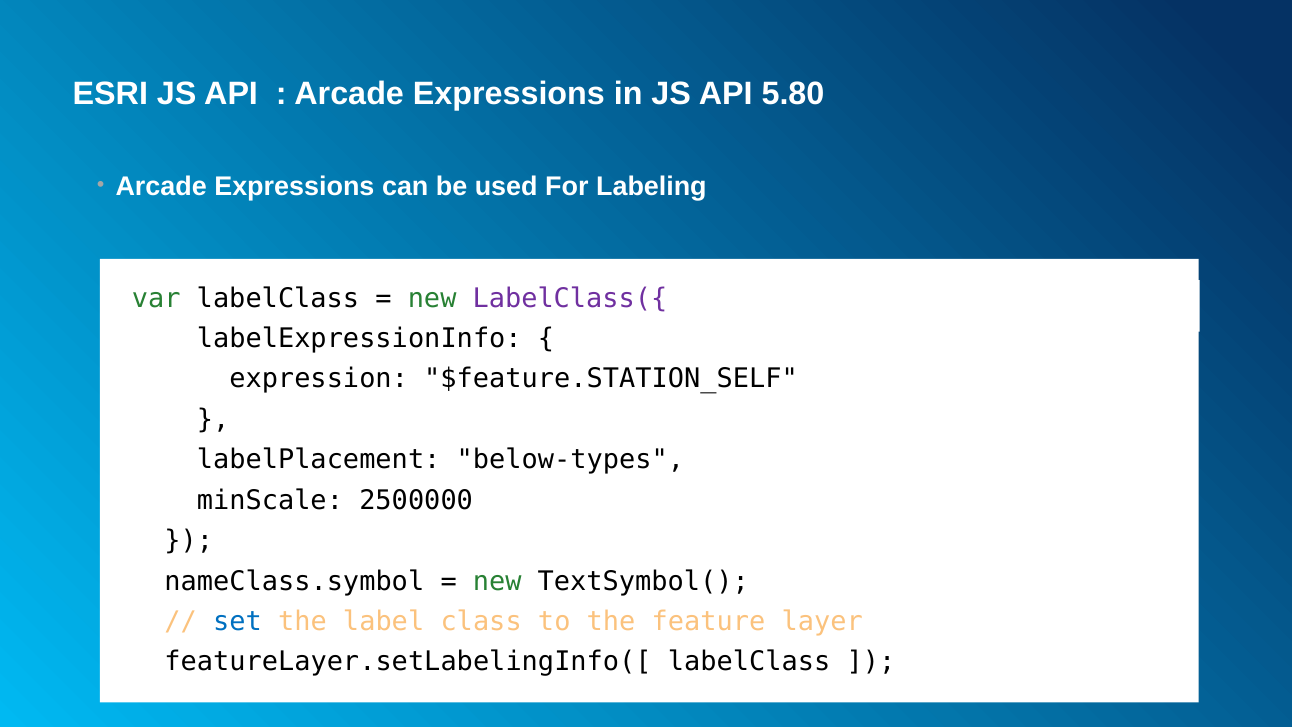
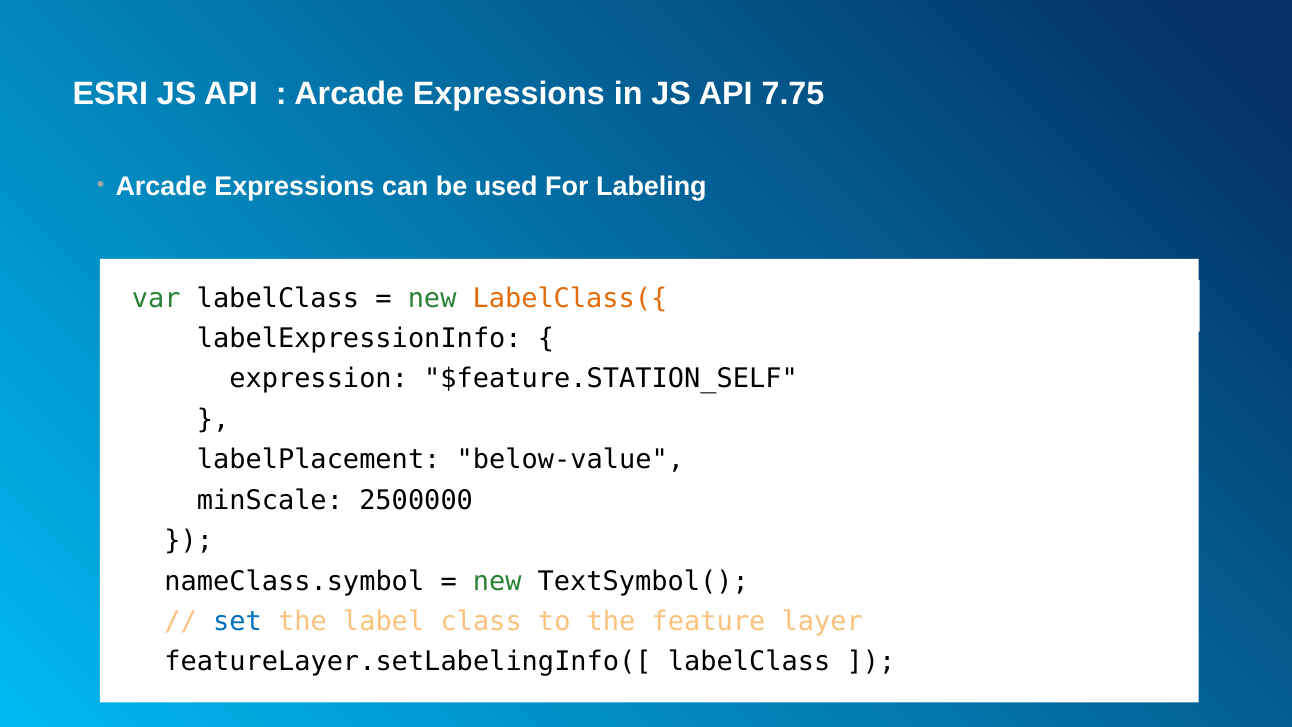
5.80: 5.80 -> 7.75 (793, 94)
LabelClass({ colour: purple -> orange (570, 298)
below-types: below-types -> below-value (570, 460)
